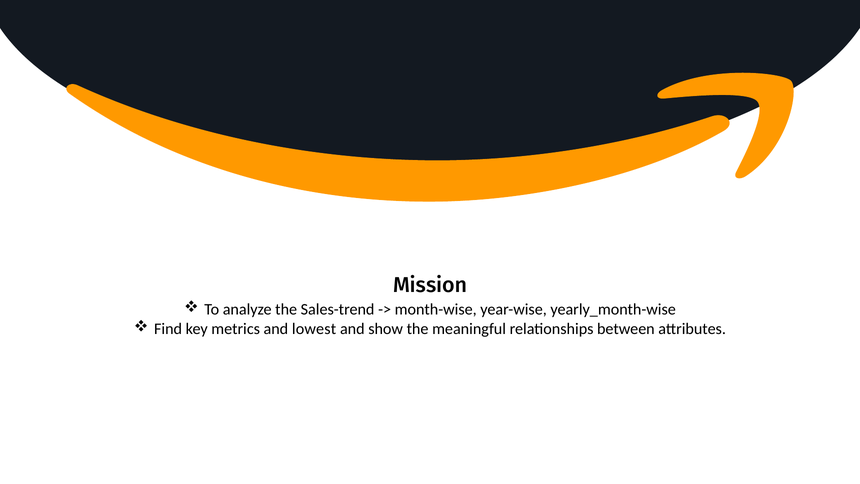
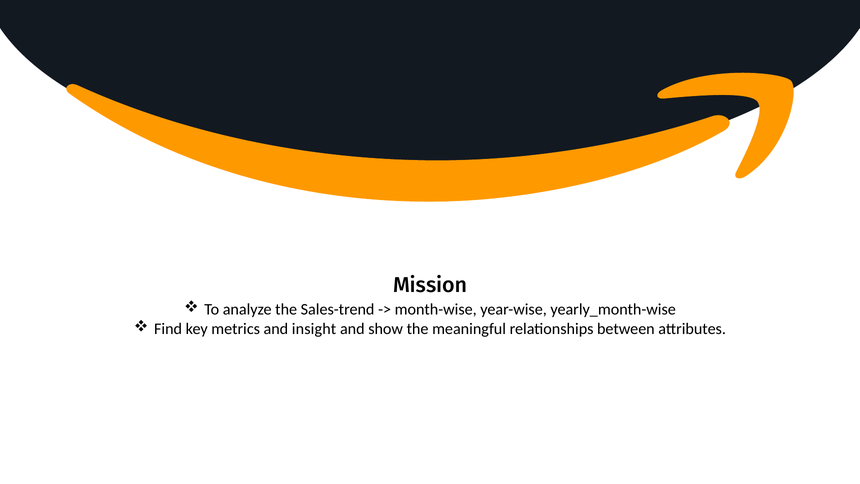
lowest: lowest -> insight (314, 329)
